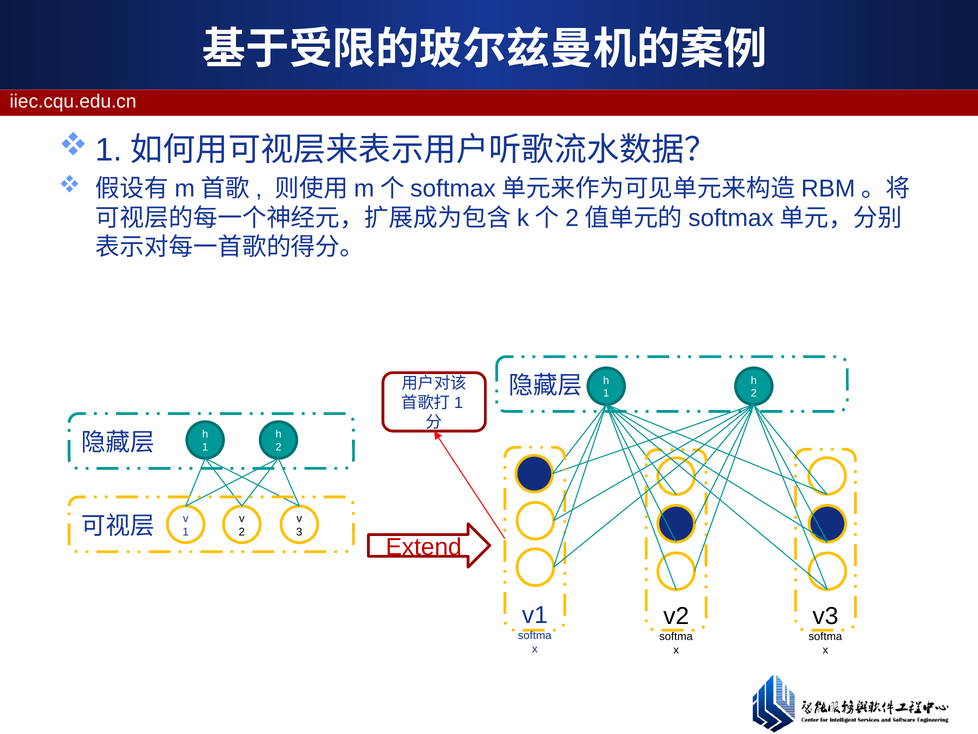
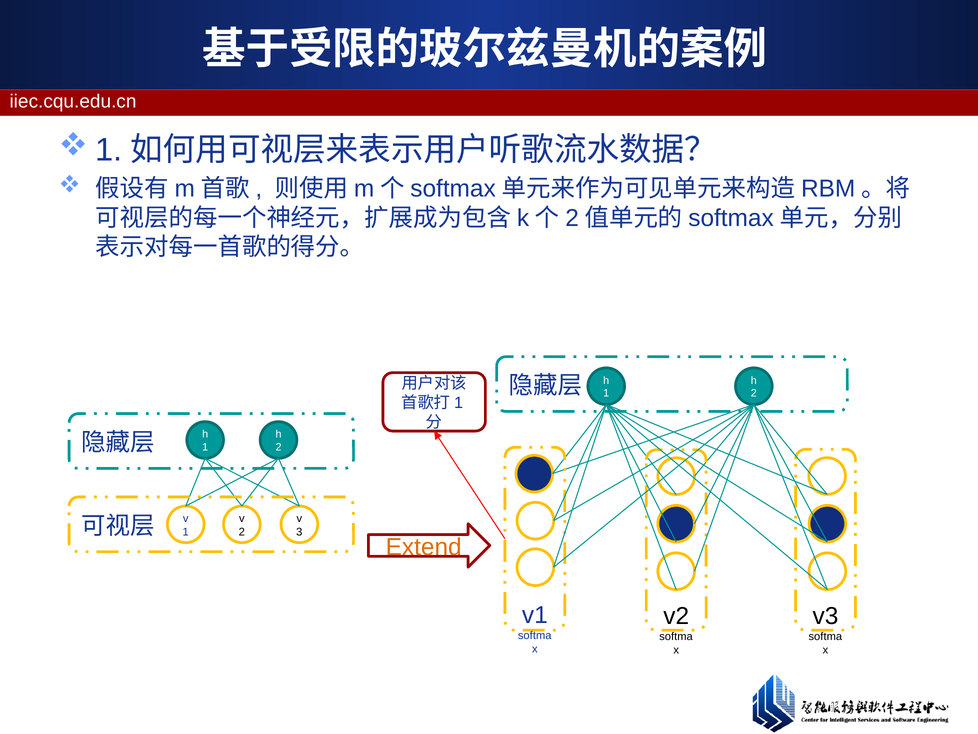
Extend colour: red -> orange (424, 547)
